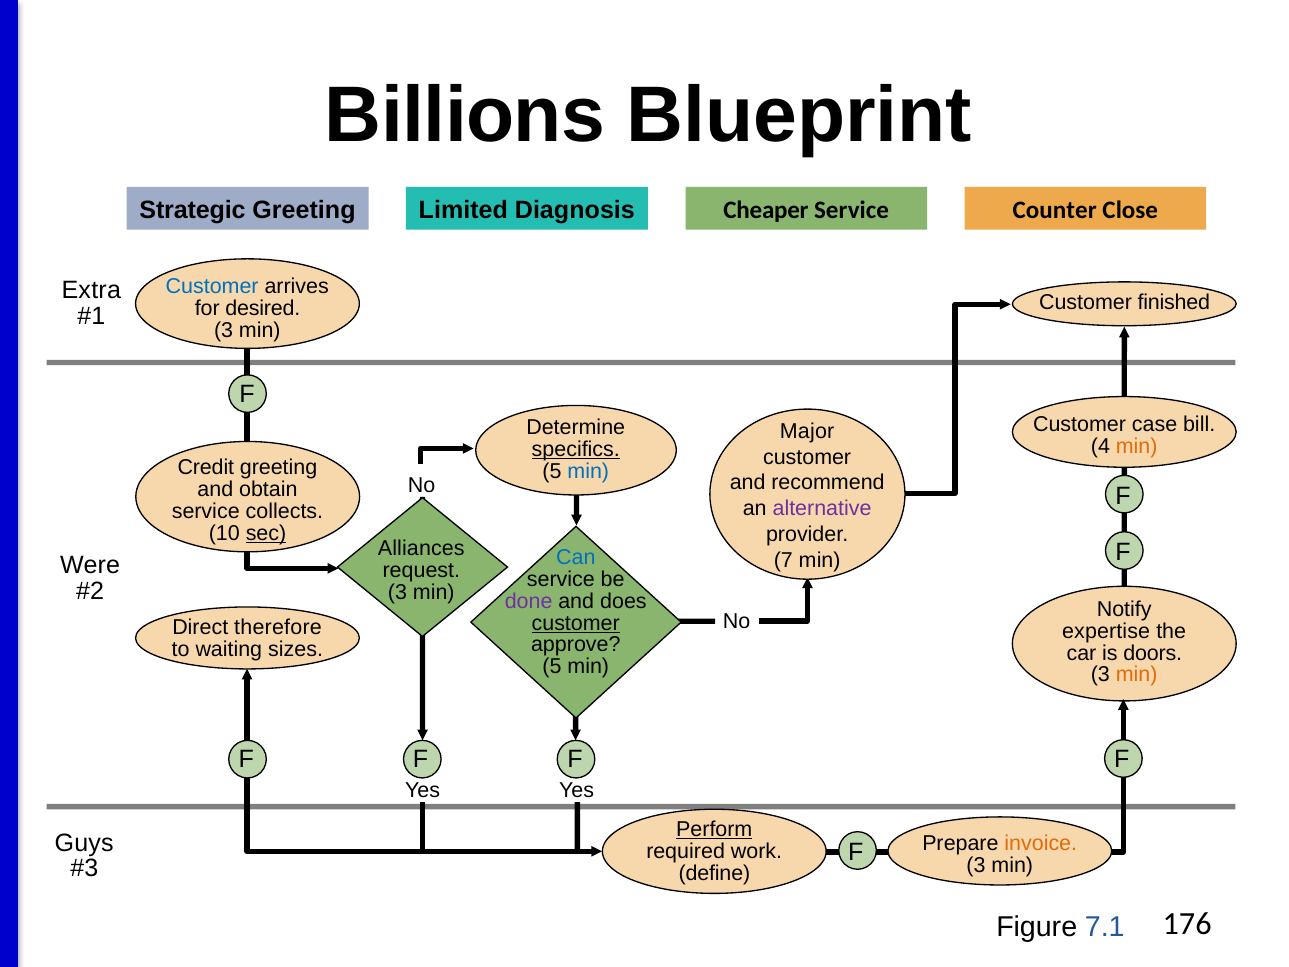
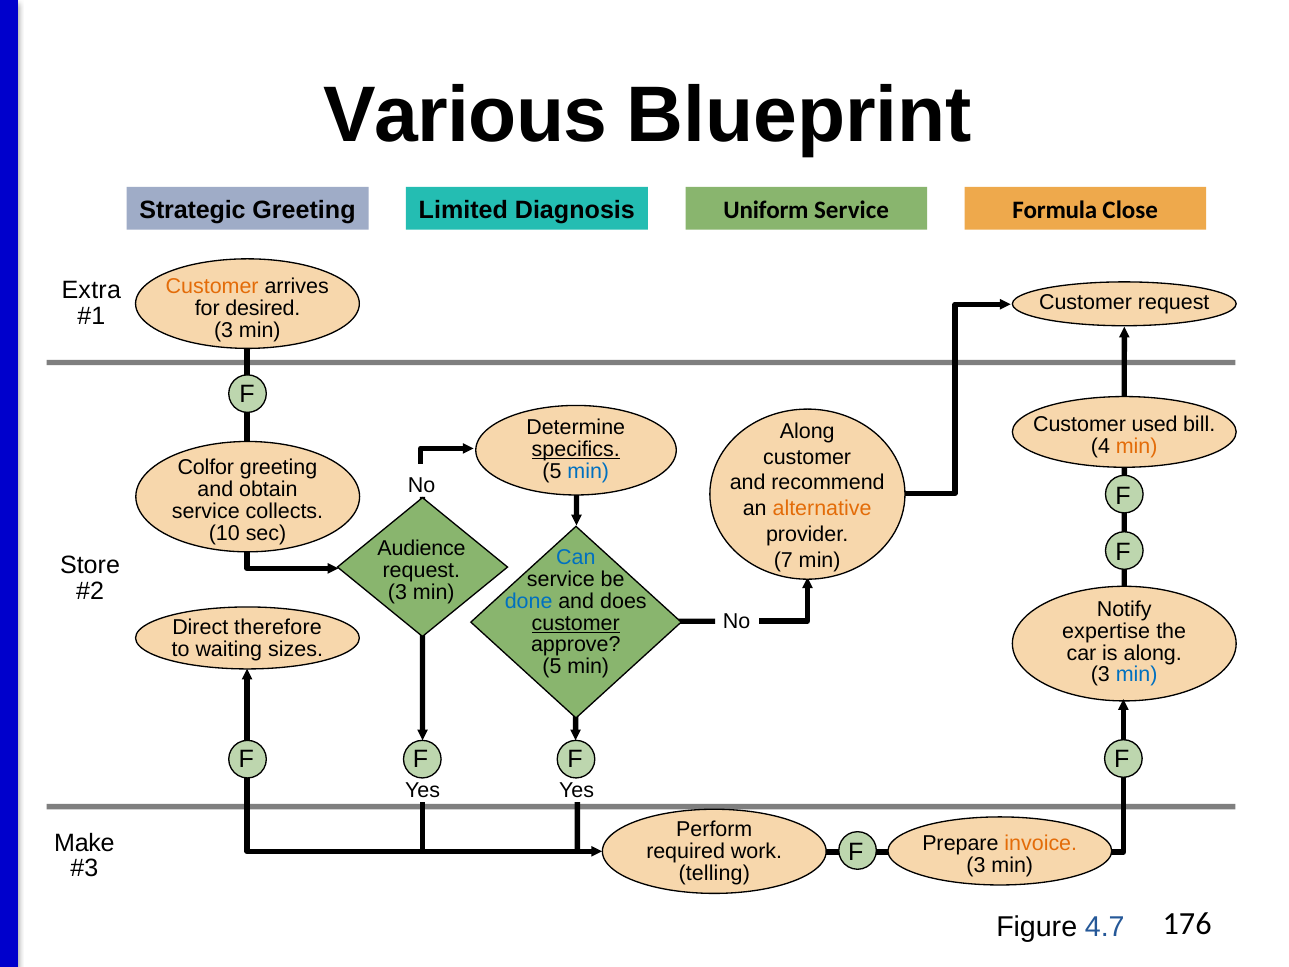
Billions: Billions -> Various (465, 116)
Cheaper: Cheaper -> Uniform (766, 210)
Counter: Counter -> Formula (1055, 210)
Customer colour: blue -> orange (212, 287)
Customer finished: finished -> request (1174, 302)
case: case -> used (1155, 425)
Major: Major -> Along (807, 431)
Credit: Credit -> Colfor (206, 467)
alternative colour: purple -> orange (822, 509)
sec underline: present -> none (266, 533)
Alliances: Alliances -> Audience (421, 548)
Were: Were -> Store (90, 565)
done colour: purple -> blue (529, 601)
is doors: doors -> along (1153, 653)
min colour: orange -> blue (1137, 675)
Perform underline: present -> none (714, 829)
Guys: Guys -> Make (84, 843)
define: define -> telling (714, 873)
7.1: 7.1 -> 4.7 (1105, 926)
